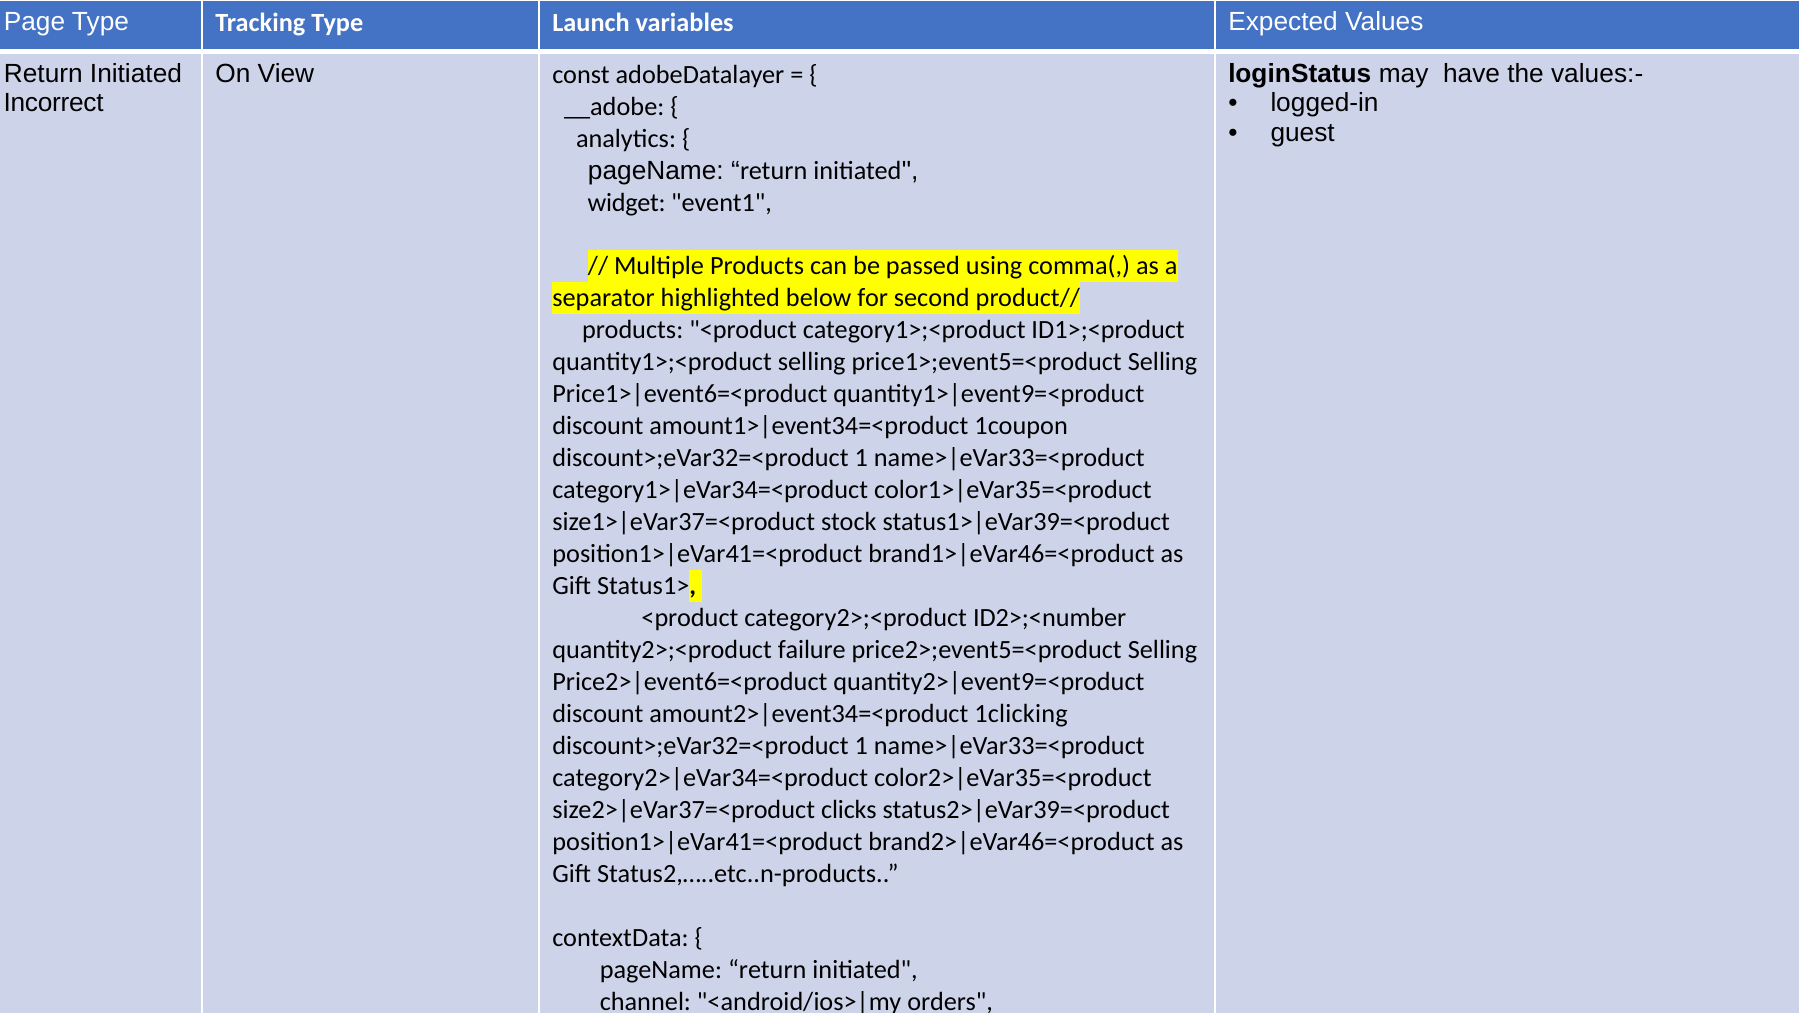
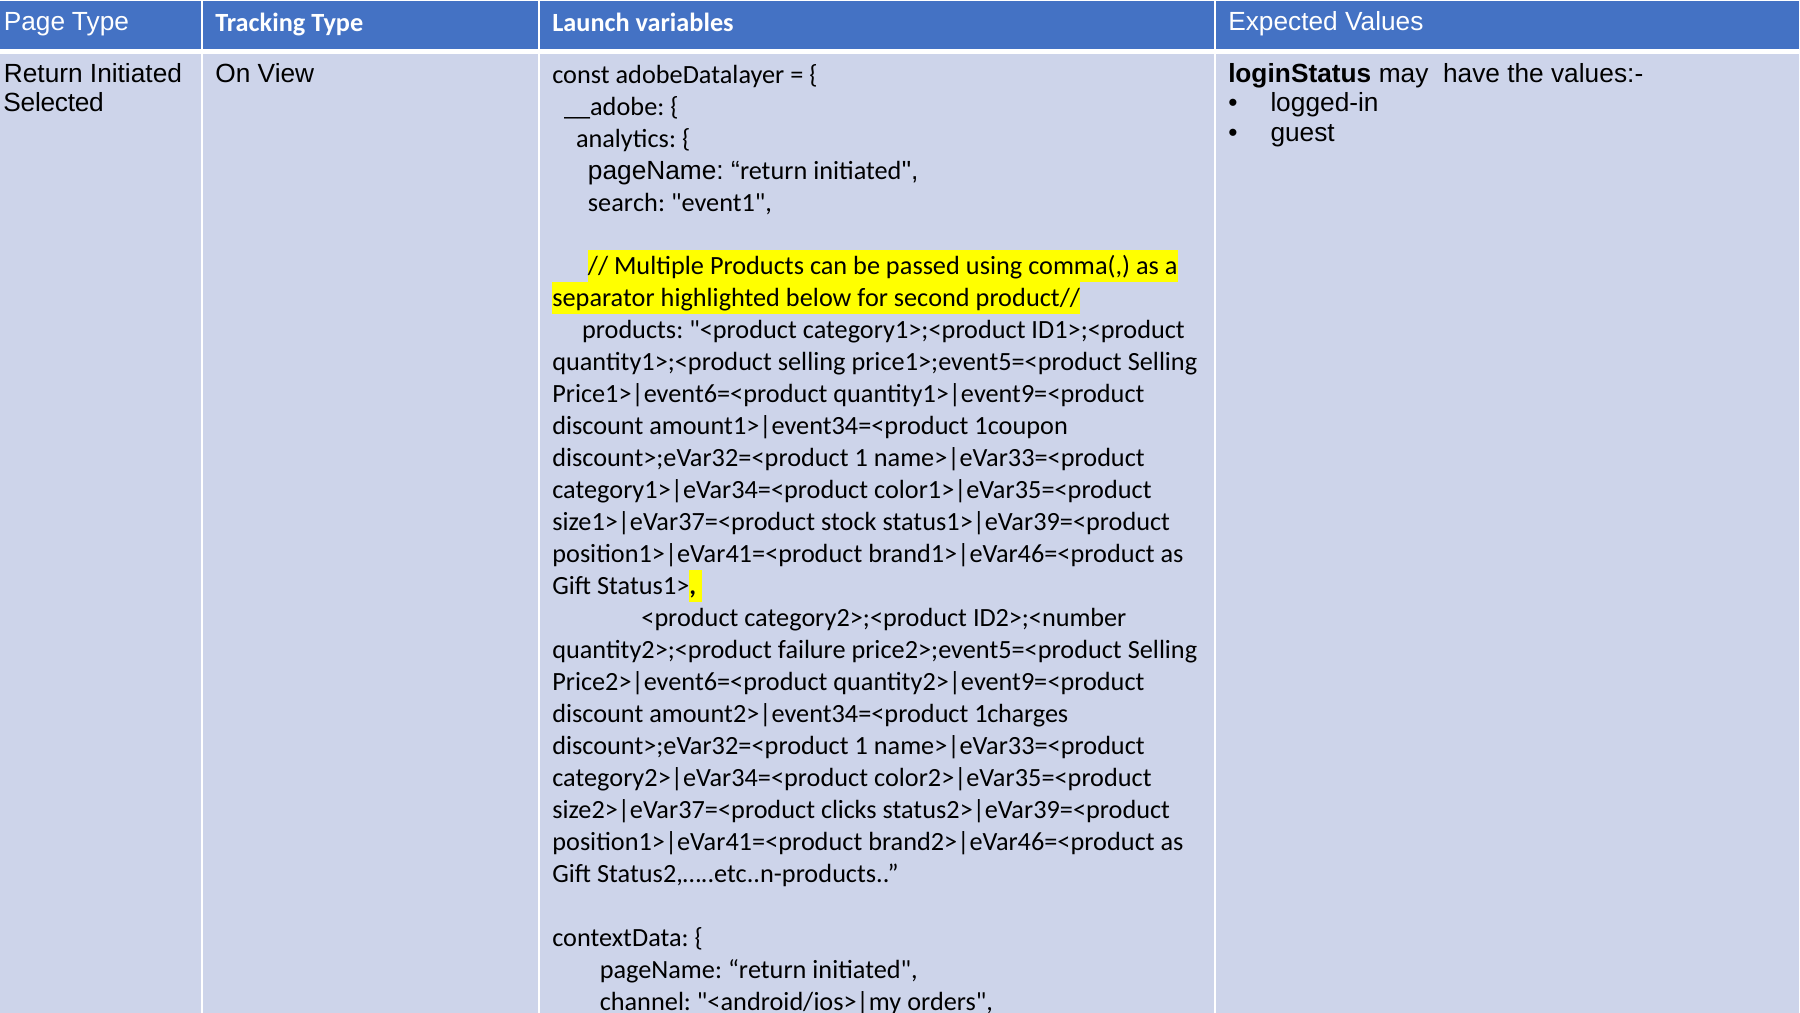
Incorrect: Incorrect -> Selected (54, 103)
widget: widget -> search (626, 202)
1clicking: 1clicking -> 1charges (1021, 713)
